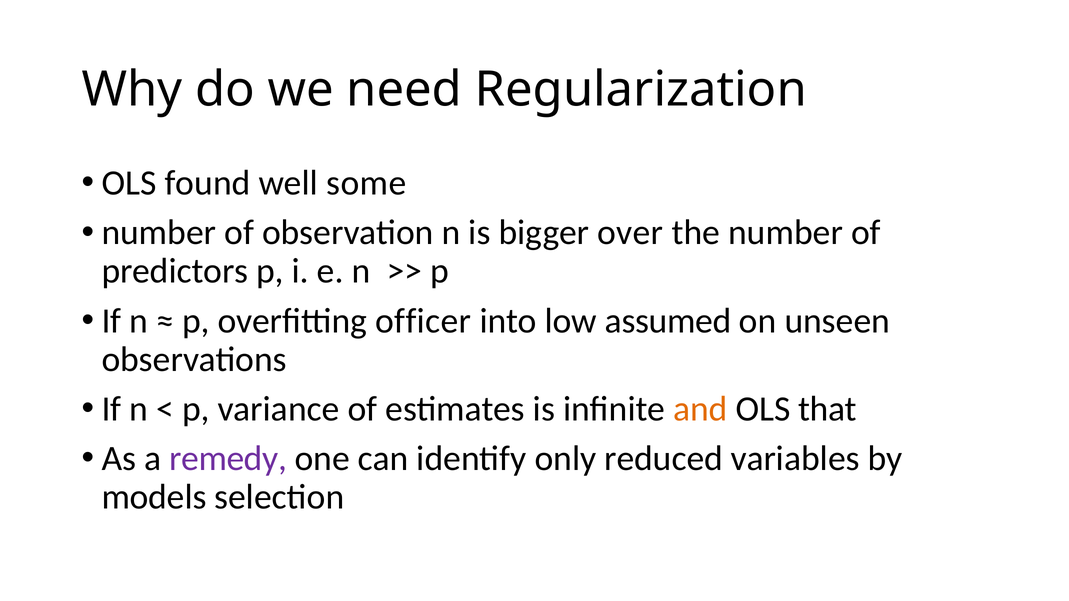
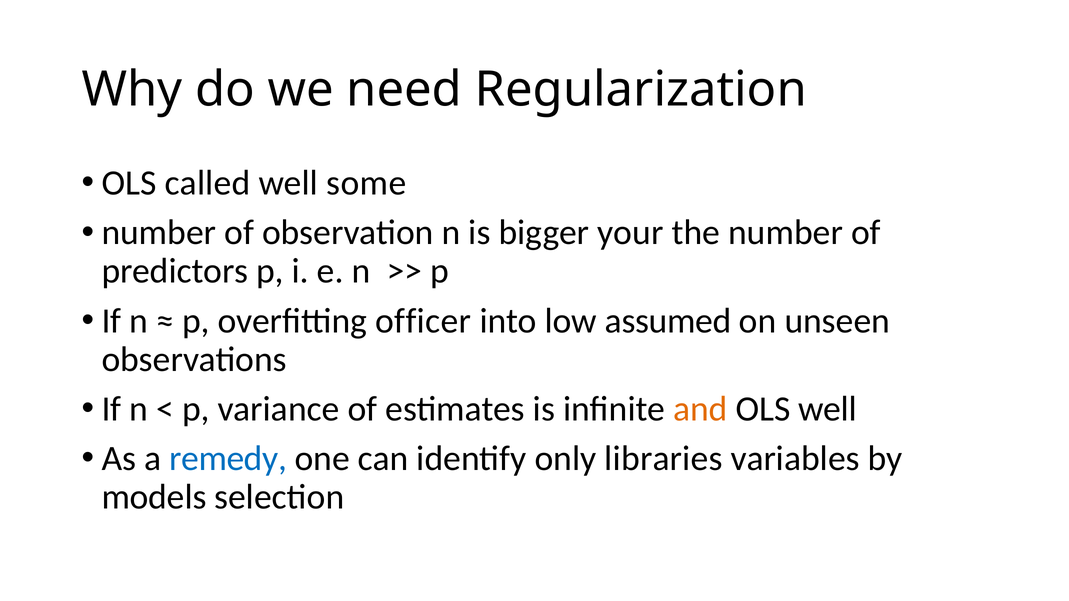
found: found -> called (208, 183)
over: over -> your (630, 233)
OLS that: that -> well (828, 409)
remedy colour: purple -> blue (228, 459)
reduced: reduced -> libraries (664, 459)
